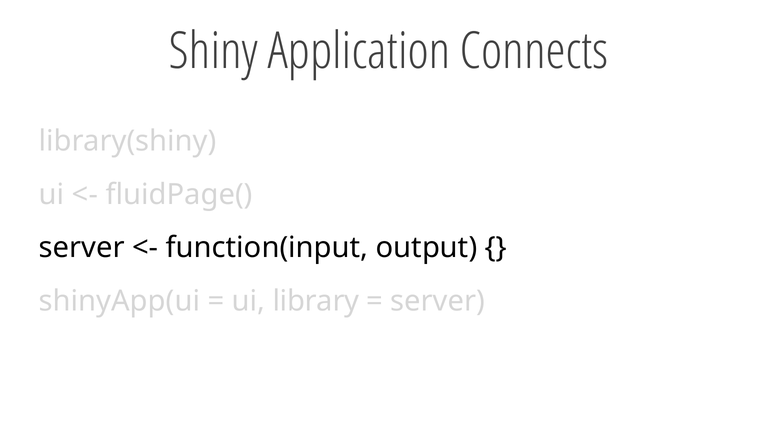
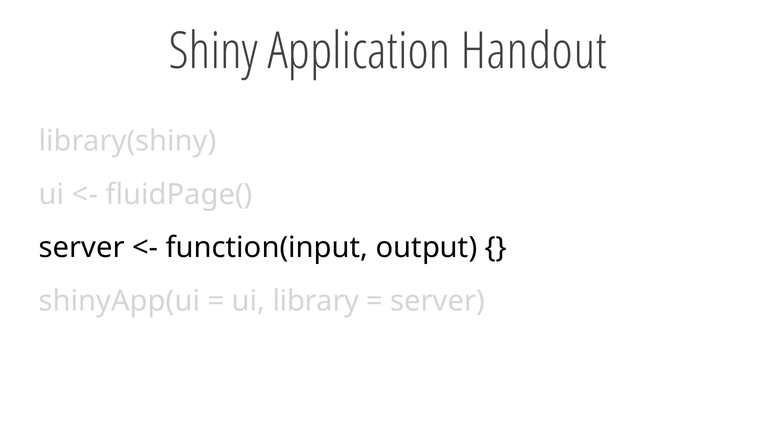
Connects: Connects -> Handout (534, 51)
